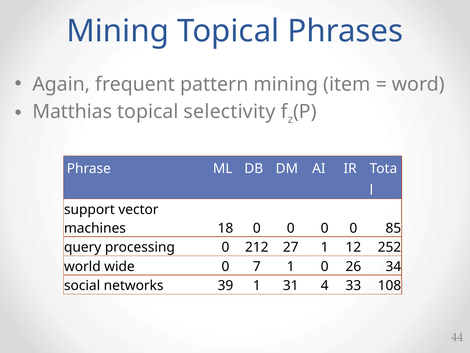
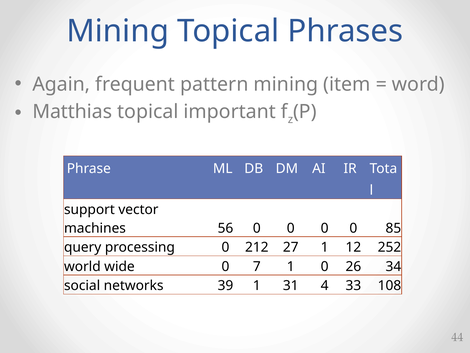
selectivity: selectivity -> important (230, 112)
18: 18 -> 56 (225, 228)
